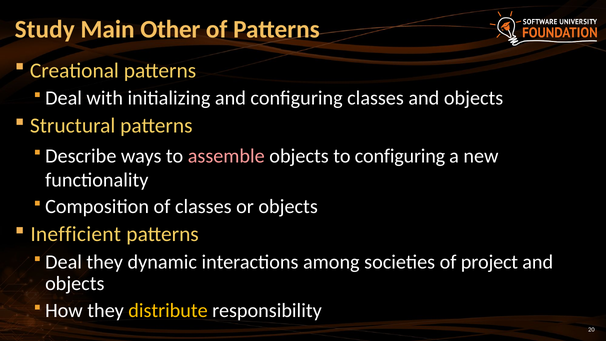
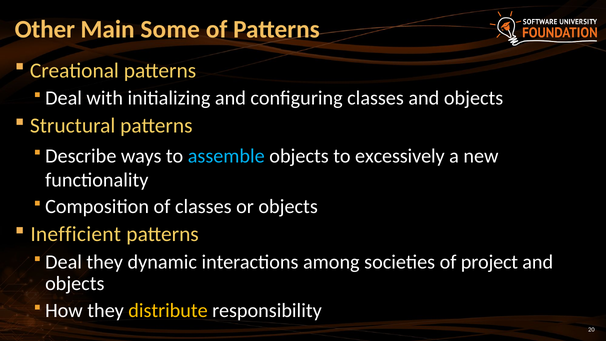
Study: Study -> Other (45, 29)
Other: Other -> Some (170, 29)
assemble colour: pink -> light blue (226, 156)
to configuring: configuring -> excessively (400, 156)
